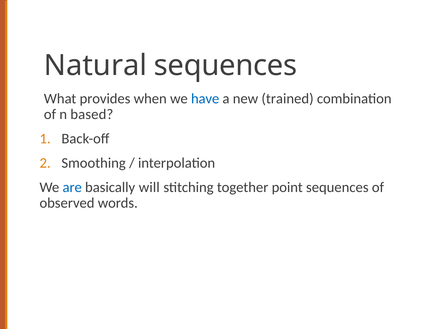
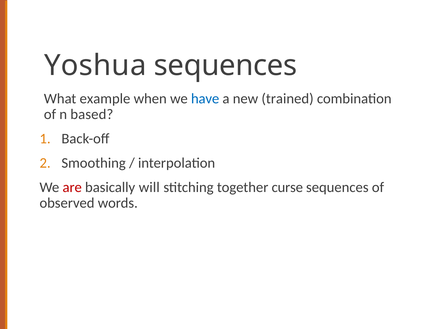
Natural: Natural -> Yoshua (95, 66)
provides: provides -> example (105, 99)
are colour: blue -> red (72, 187)
point: point -> curse (287, 187)
